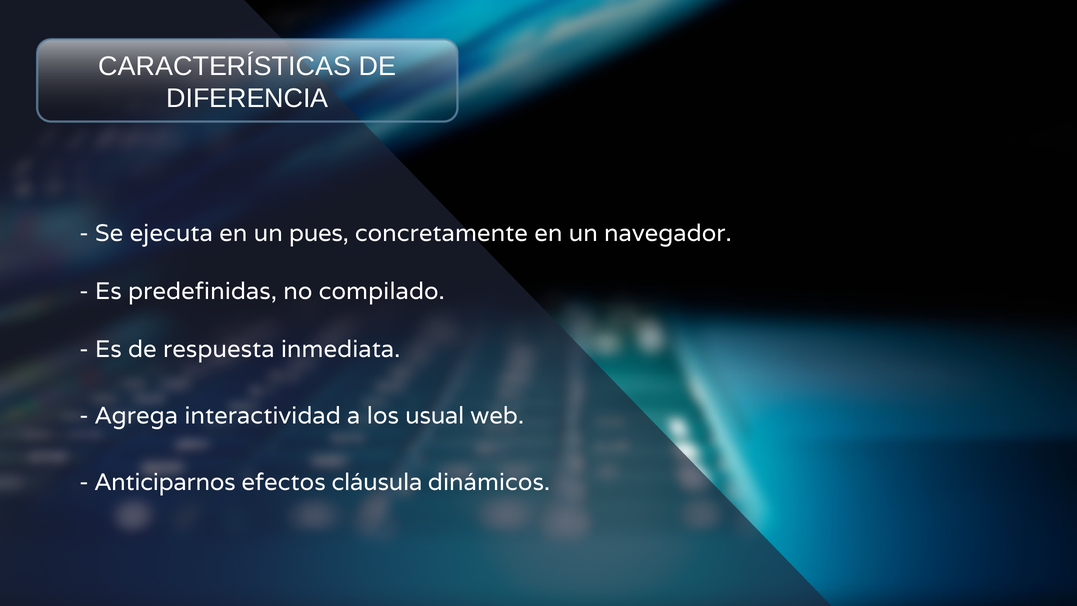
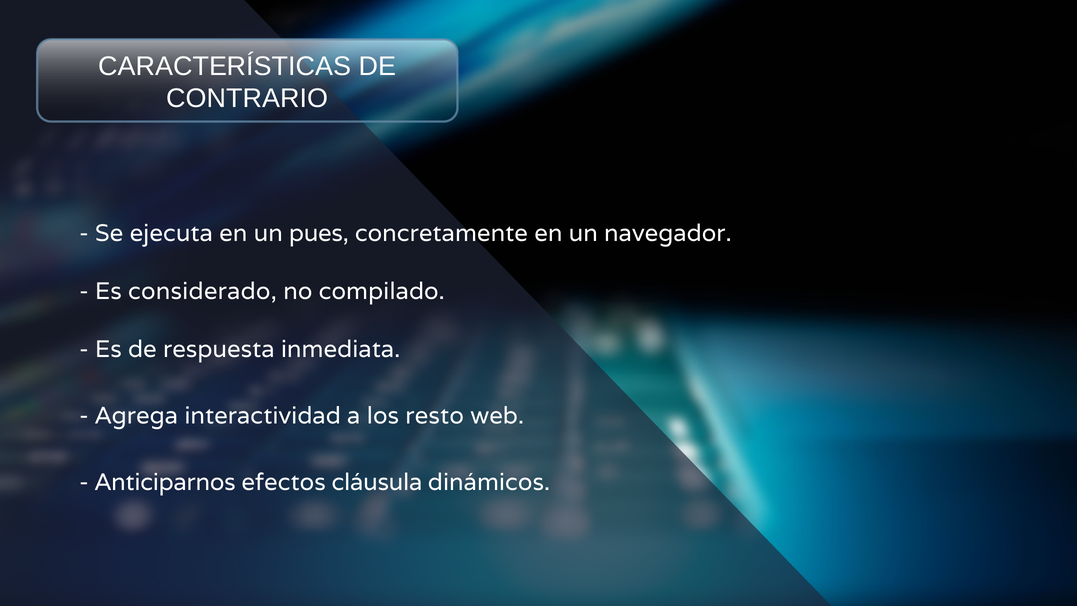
DIFERENCIA: DIFERENCIA -> CONTRARIO (247, 98)
predefinidas: predefinidas -> considerado (202, 291)
usual: usual -> resto (435, 416)
